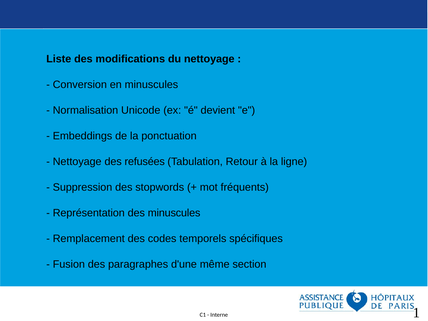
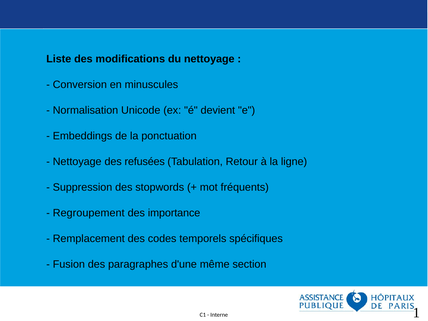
Représentation: Représentation -> Regroupement (89, 213)
des minuscules: minuscules -> importance (174, 213)
